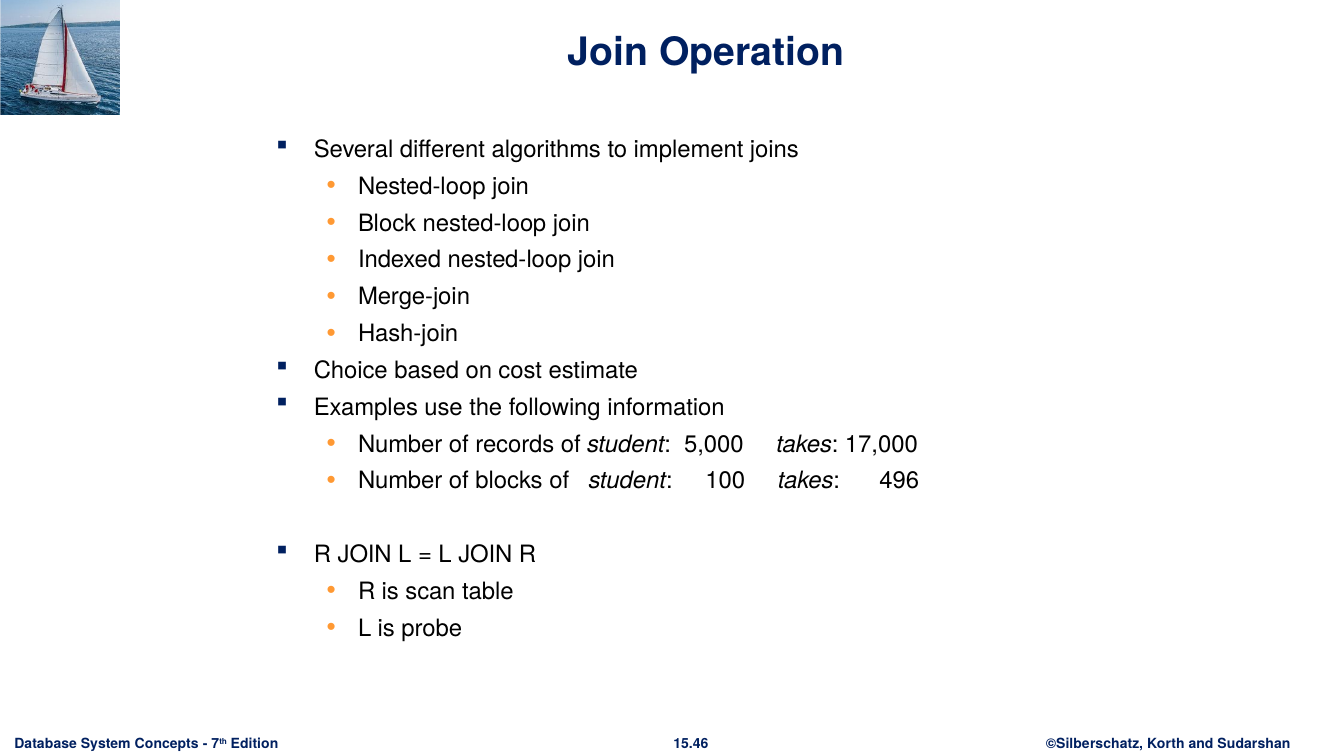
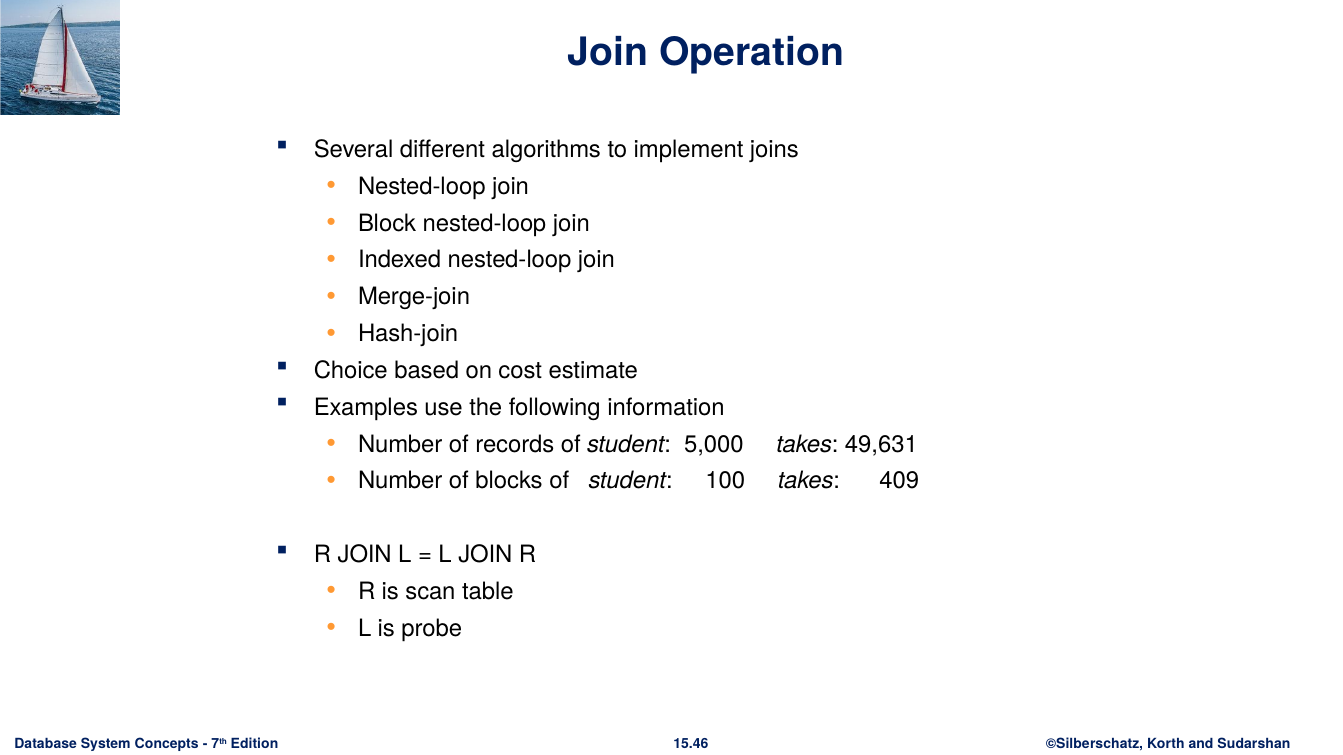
17,000: 17,000 -> 49,631 (881, 444)
496: 496 -> 409 (899, 481)
